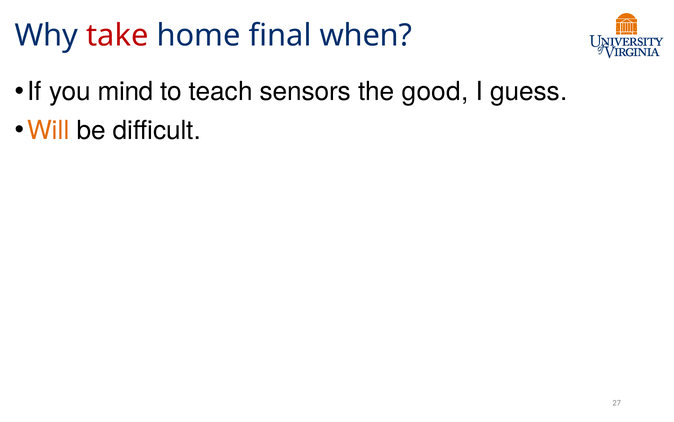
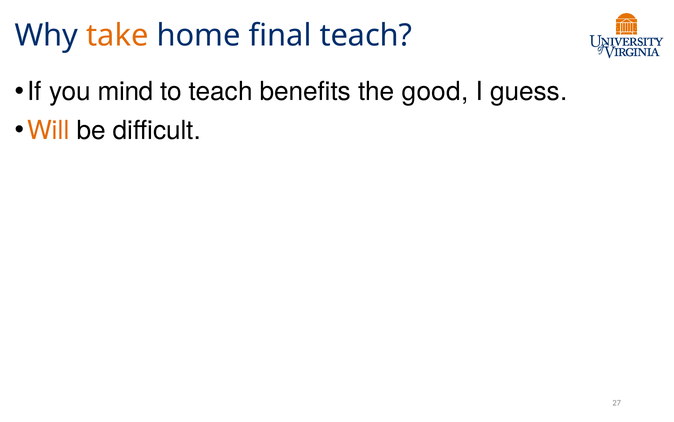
take colour: red -> orange (117, 35)
final when: when -> teach (366, 35)
sensors: sensors -> benefits (305, 92)
